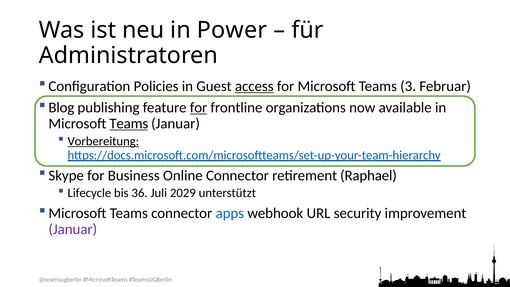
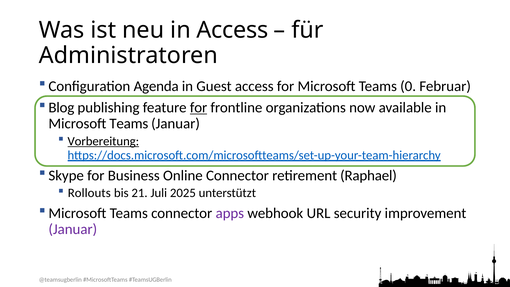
in Power: Power -> Access (232, 30)
Policies: Policies -> Agenda (156, 86)
access underline: present -> none (254, 86)
3: 3 -> 0 (408, 86)
Teams underline: present -> none (129, 124)
Lifecycle: Lifecycle -> Rollouts (89, 193)
36: 36 -> 21 (140, 193)
2029: 2029 -> 2025 (183, 193)
apps colour: blue -> purple (230, 213)
